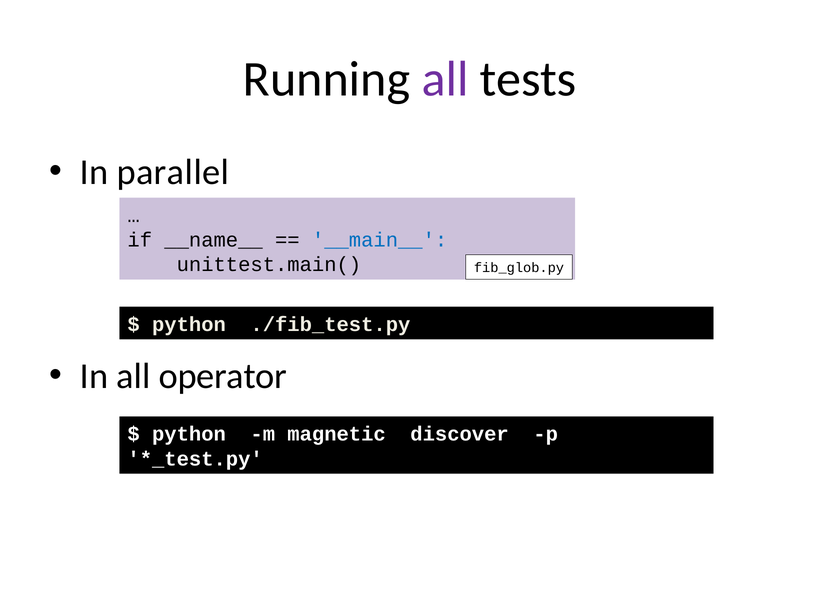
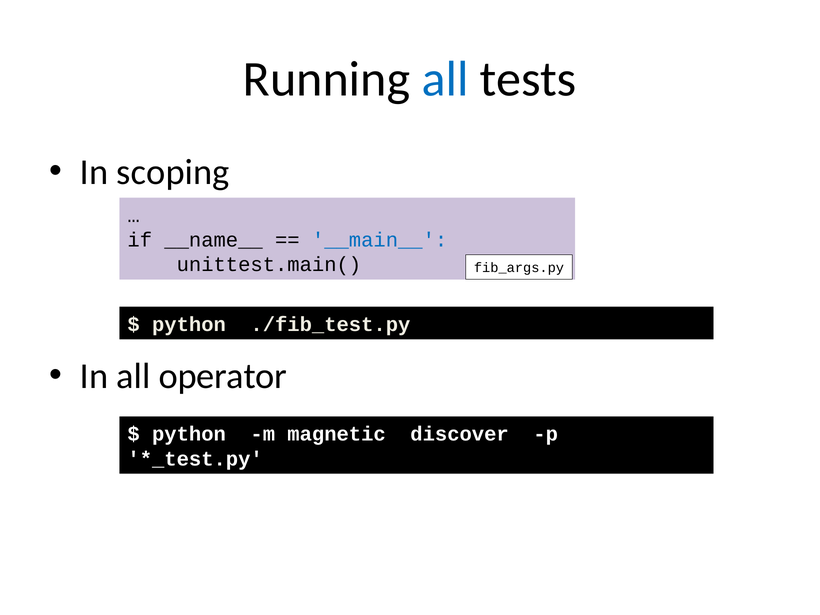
all colour: purple -> blue (445, 79)
parallel: parallel -> scoping (173, 172)
fib_glob.py: fib_glob.py -> fib_args.py (519, 268)
